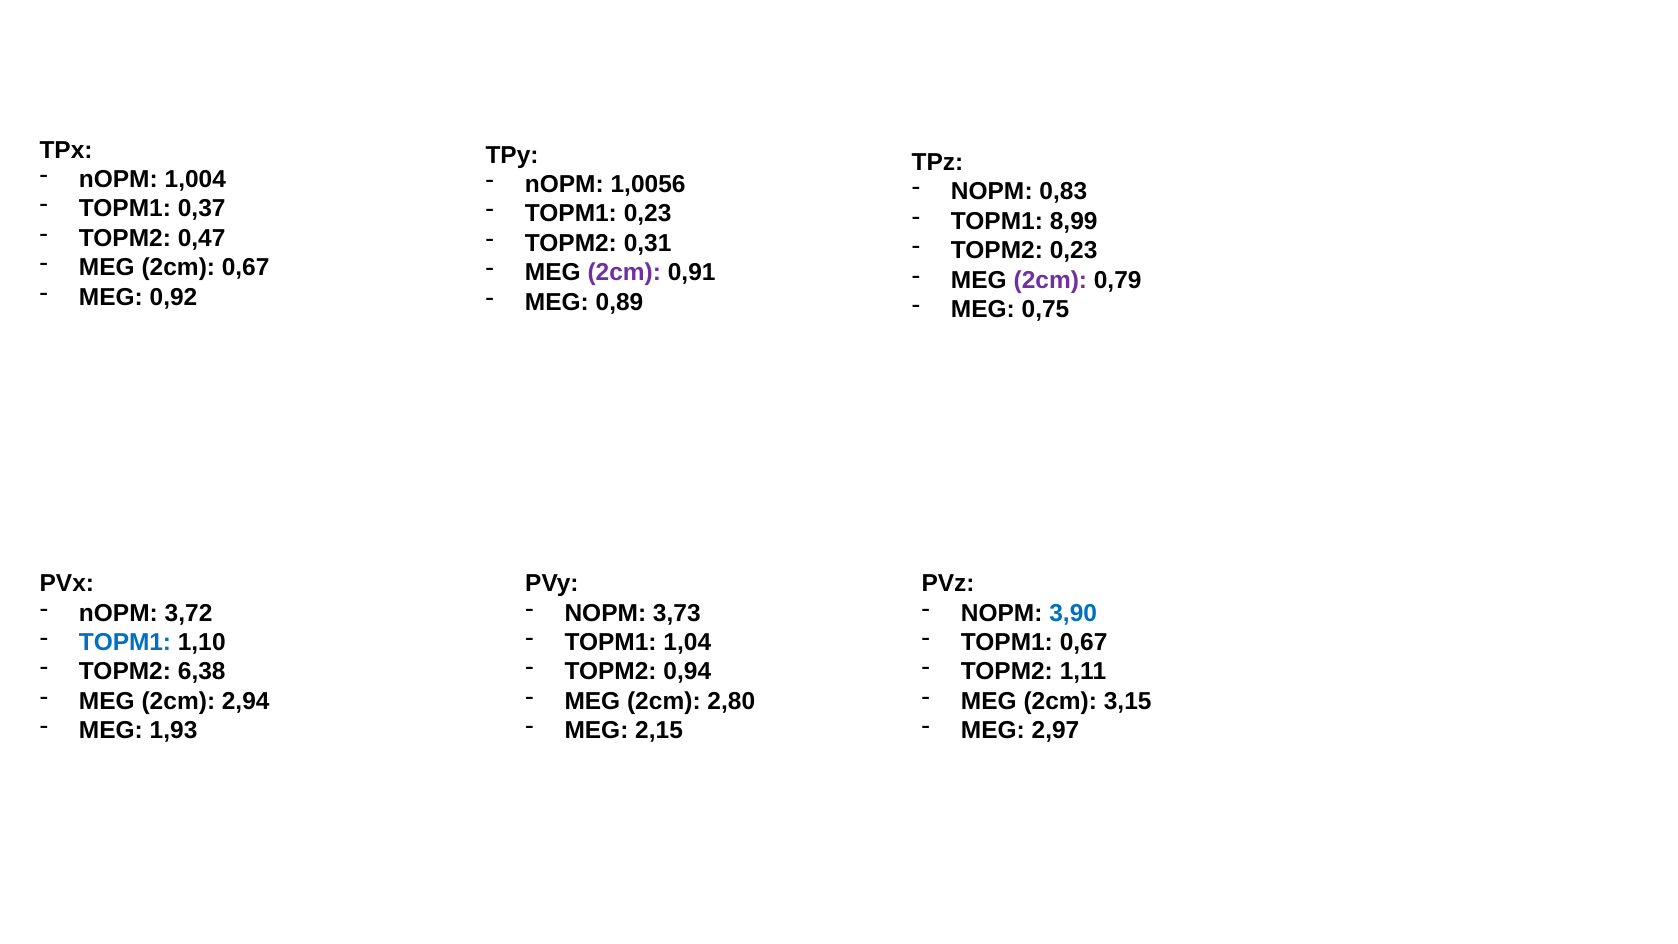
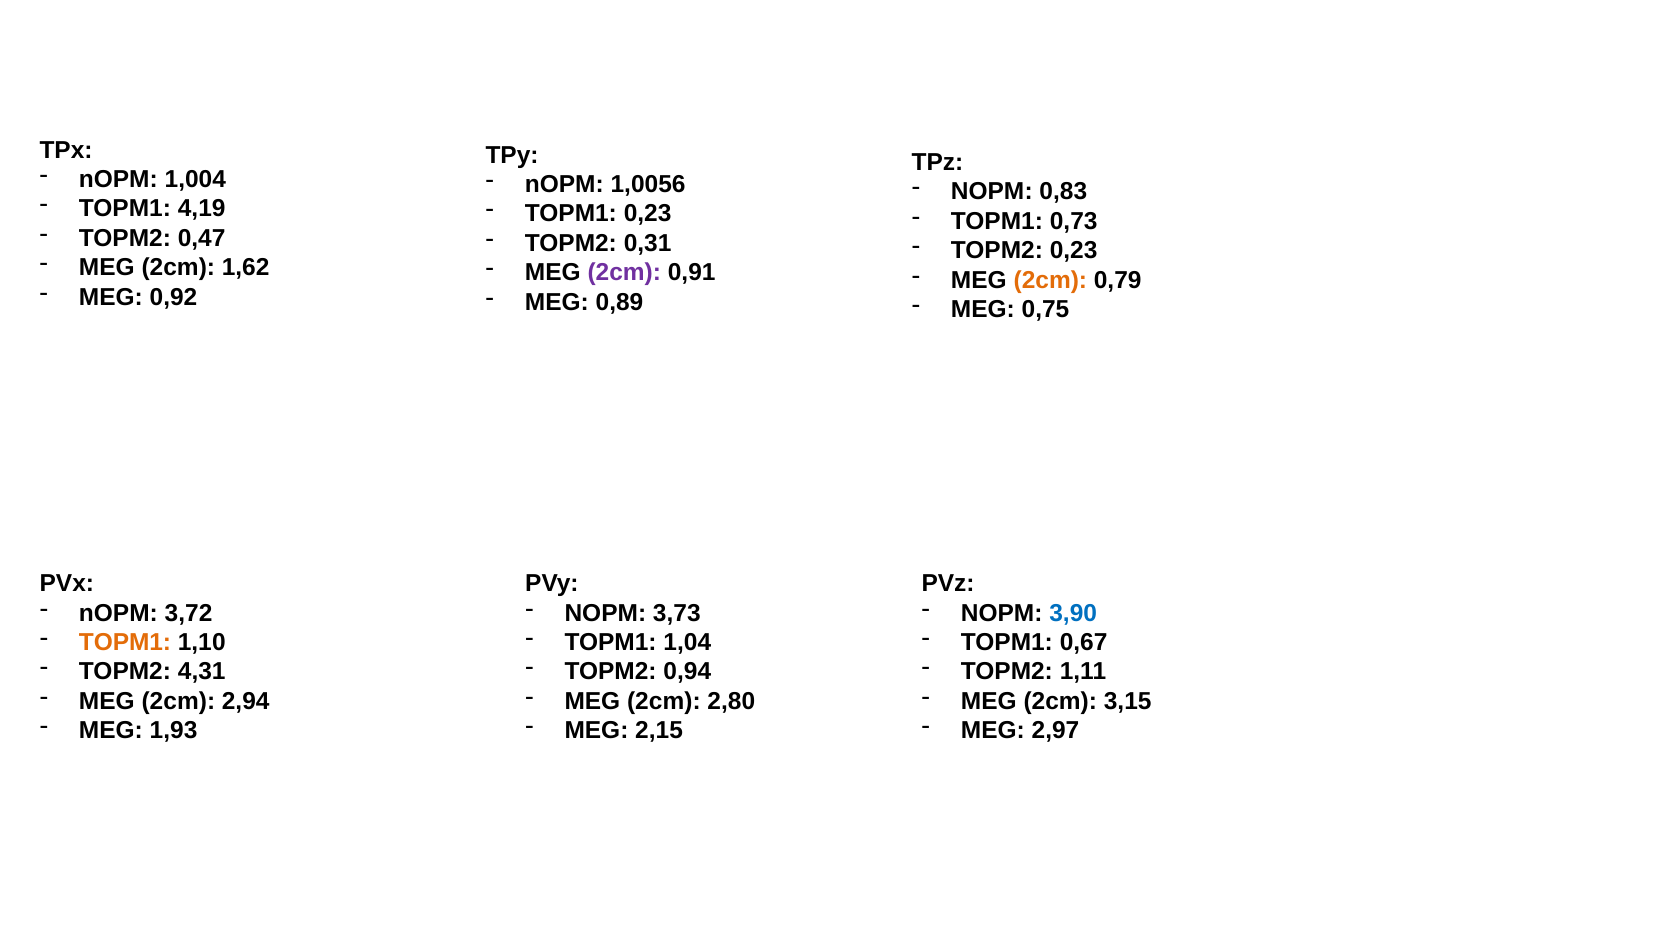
0,37: 0,37 -> 4,19 (202, 209)
8,99: 8,99 -> 0,73 (1074, 221)
2cm 0,67: 0,67 -> 1,62 (246, 268)
2cm colour: purple -> orange (1050, 280)
TOPM1 colour: blue -> orange (125, 642)
6,38: 6,38 -> 4,31 (202, 672)
